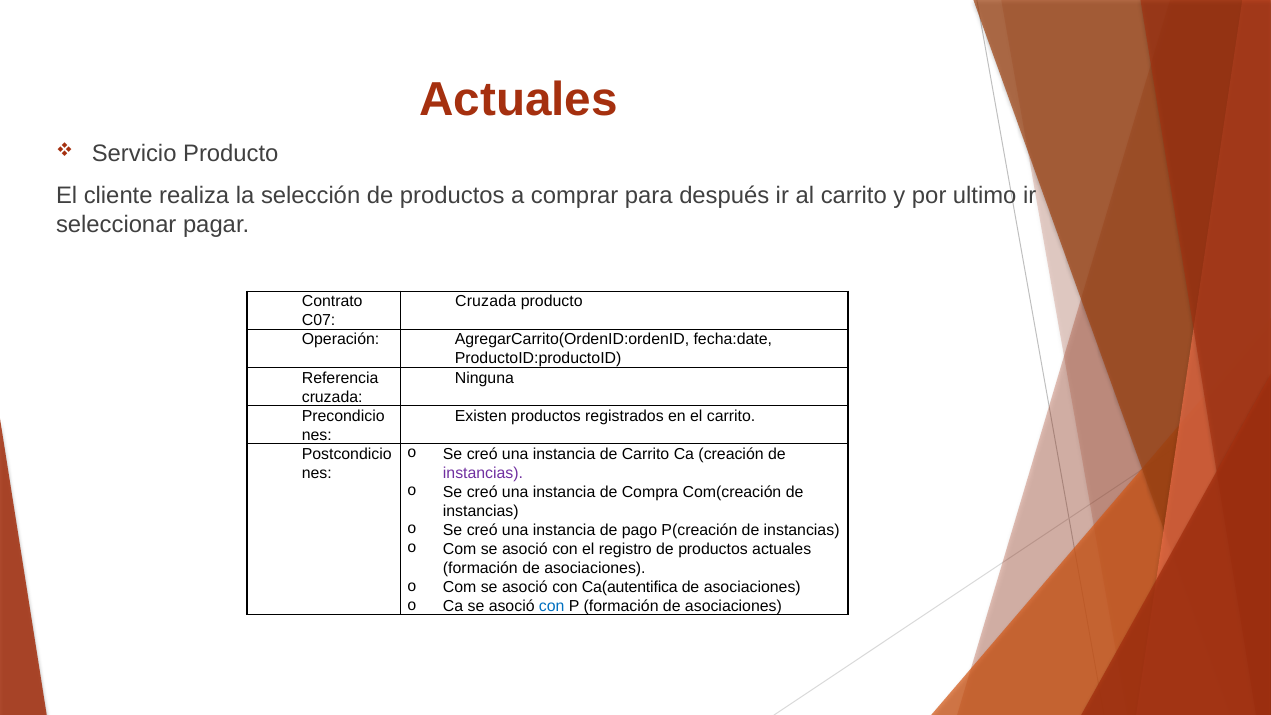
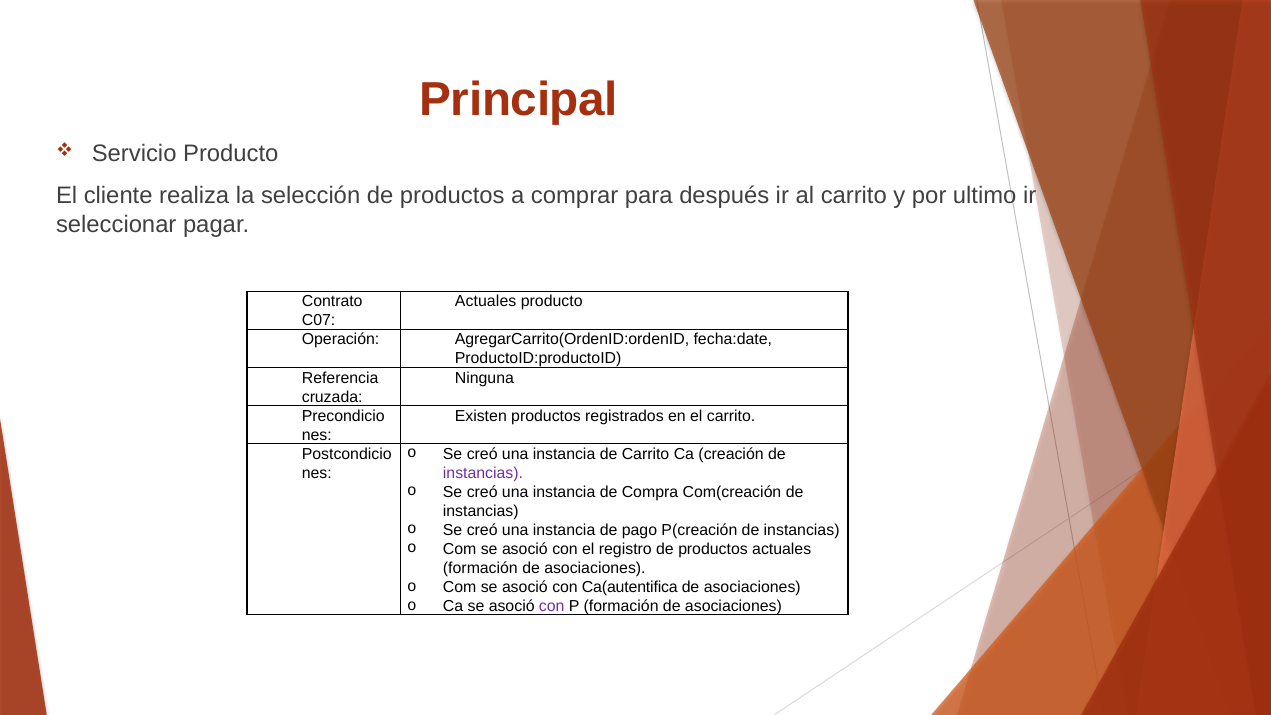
Actuales: Actuales -> Principal (519, 100)
Cruzada: Cruzada -> Actuales (486, 302)
con colour: blue -> purple (552, 606)
